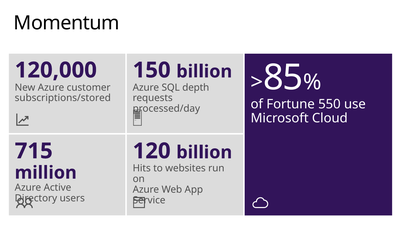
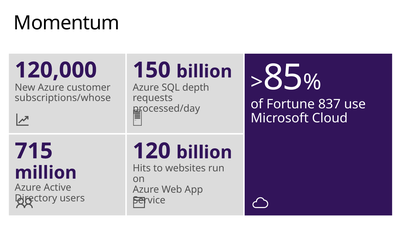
subscriptions/stored: subscriptions/stored -> subscriptions/whose (63, 98)
550: 550 -> 837 (329, 104)
